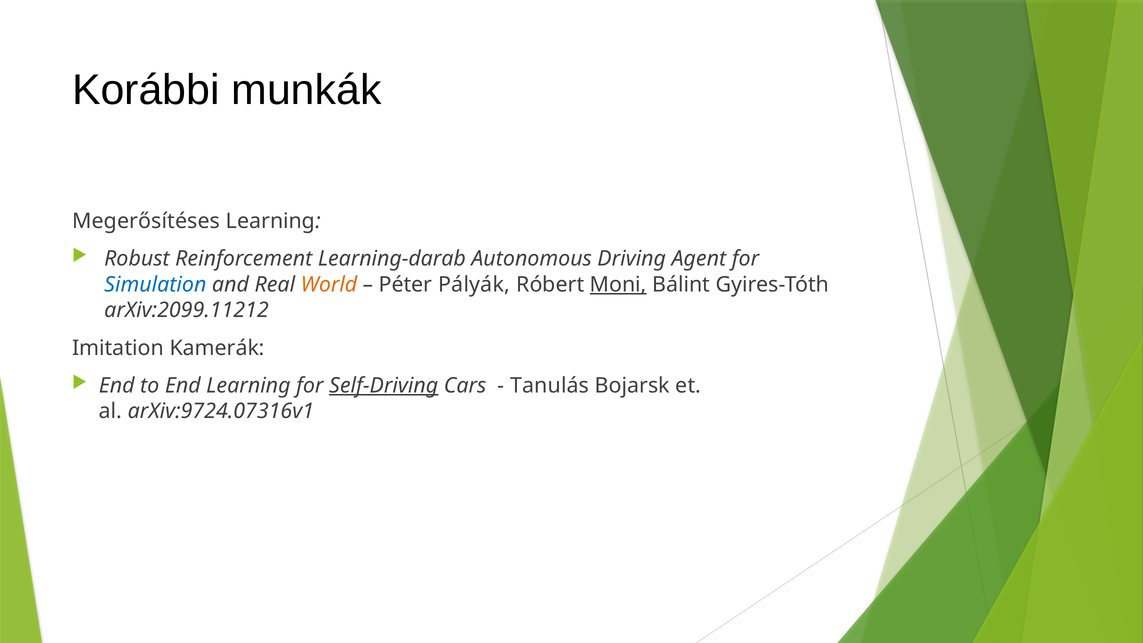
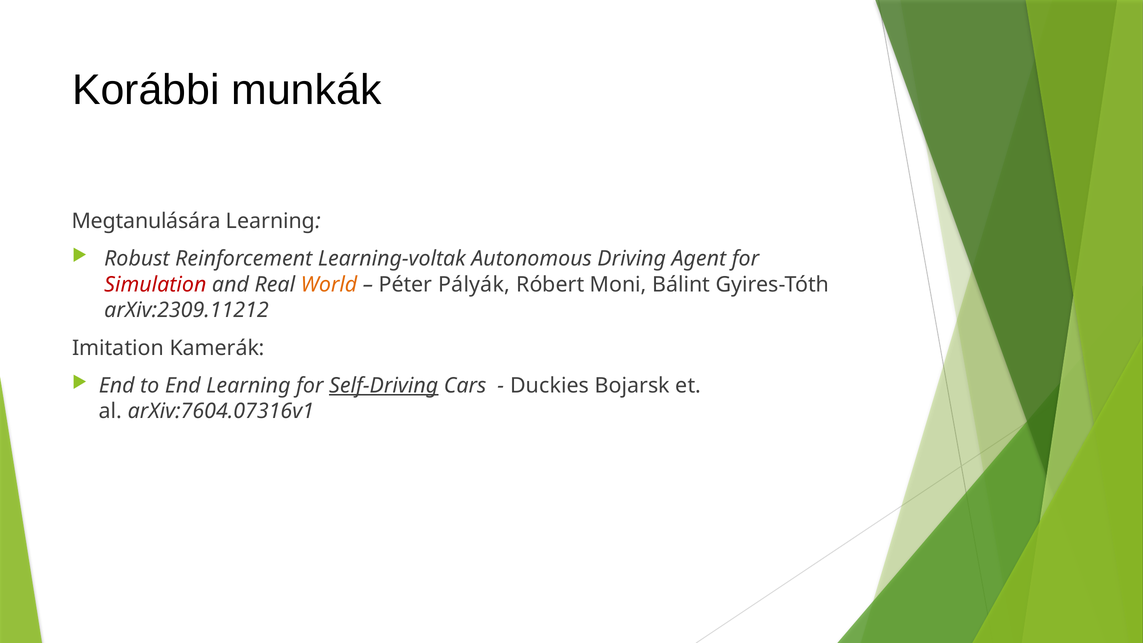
Megerősítéses: Megerősítéses -> Megtanulására (146, 221)
Learning-darab: Learning-darab -> Learning-voltak (392, 259)
Simulation colour: blue -> red (155, 285)
Moni underline: present -> none (618, 285)
arXiv:2099.11212: arXiv:2099.11212 -> arXiv:2309.11212 (186, 310)
Tanulás: Tanulás -> Duckies (550, 386)
arXiv:9724.07316v1: arXiv:9724.07316v1 -> arXiv:7604.07316v1 (221, 411)
